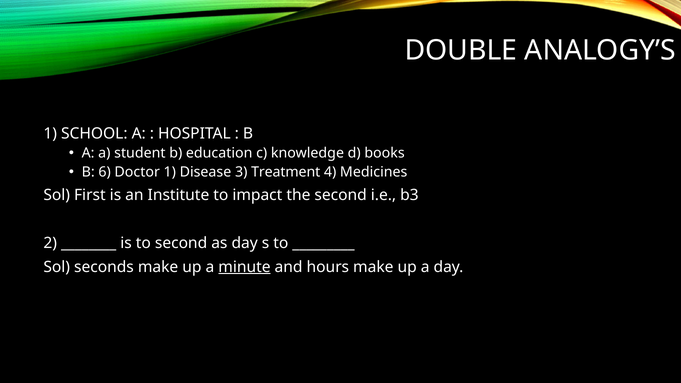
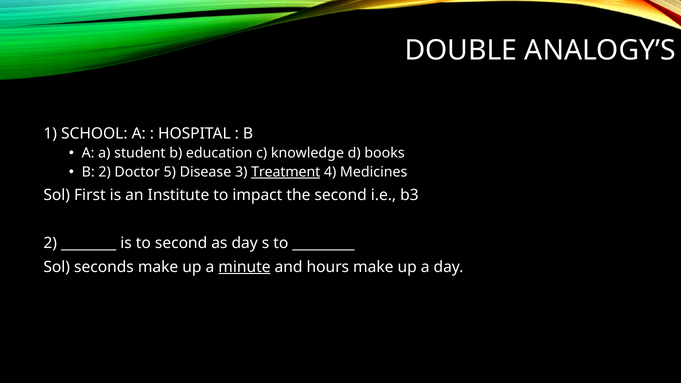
B 6: 6 -> 2 (105, 172)
Doctor 1: 1 -> 5 (170, 172)
Treatment underline: none -> present (286, 172)
